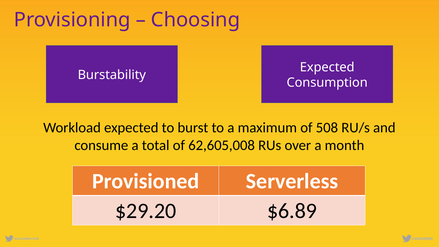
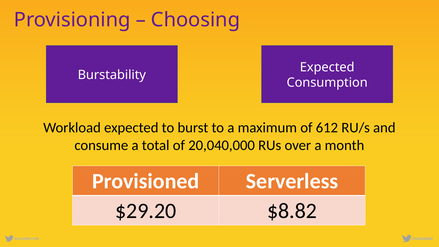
508: 508 -> 612 (327, 128)
62,605,008: 62,605,008 -> 20,040,000 (222, 145)
$6.89: $6.89 -> $8.82 (292, 211)
